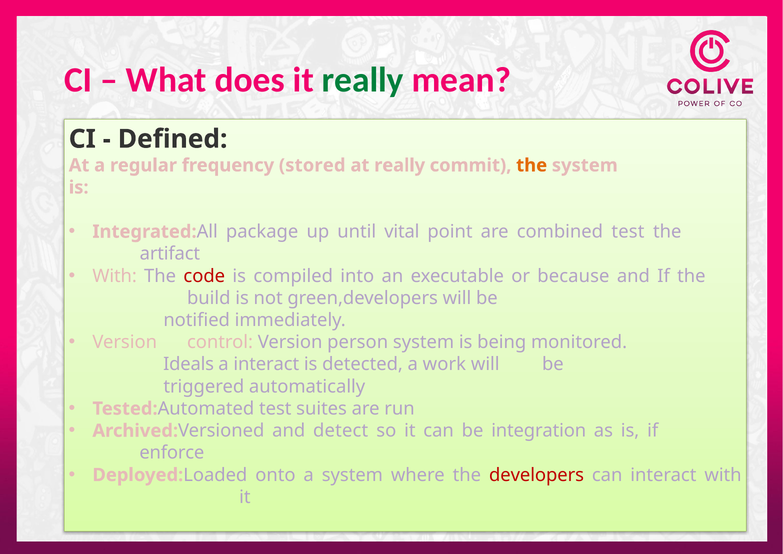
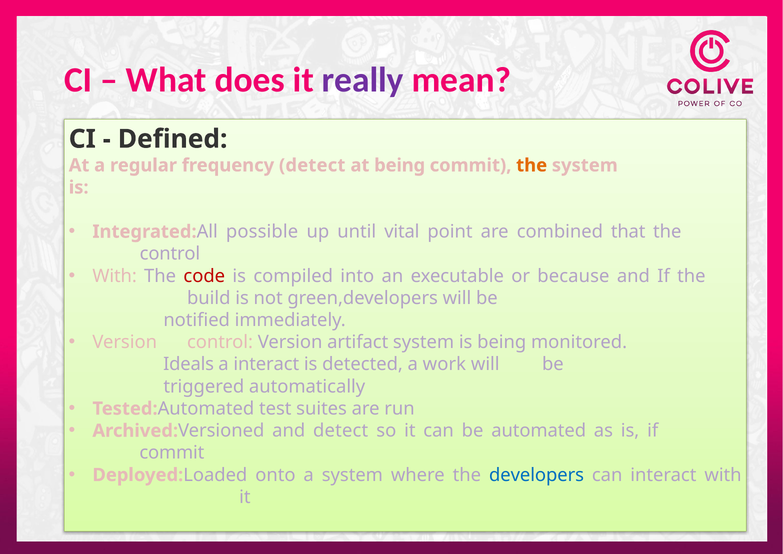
really colour: green -> purple (363, 80)
frequency stored: stored -> detect (312, 165)
at really: really -> being (400, 165)
package: package -> possible (262, 232)
combined test: test -> that (628, 232)
artifact: artifact -> control (170, 254)
person: person -> artifact (358, 342)
be integration: integration -> automated (539, 430)
enforce: enforce -> commit (172, 453)
developers colour: red -> blue (537, 475)
